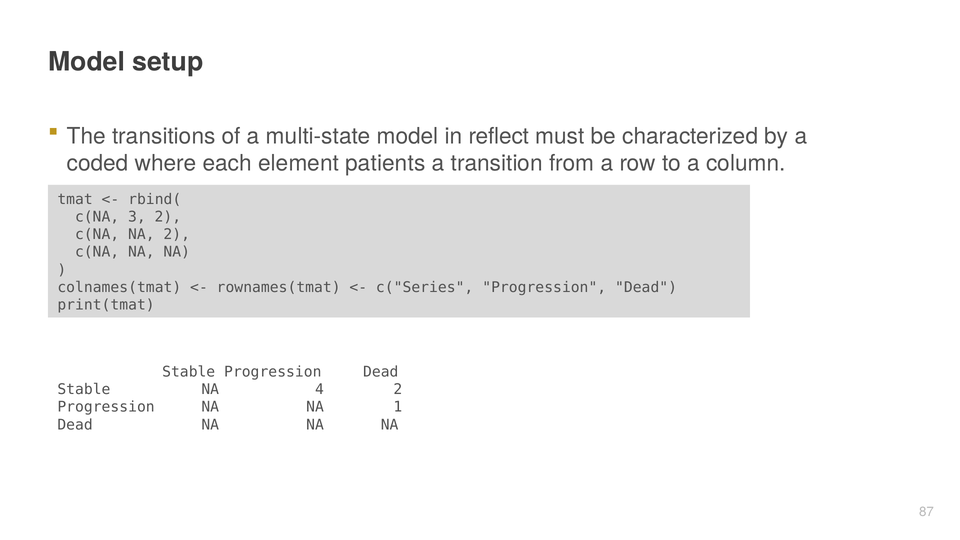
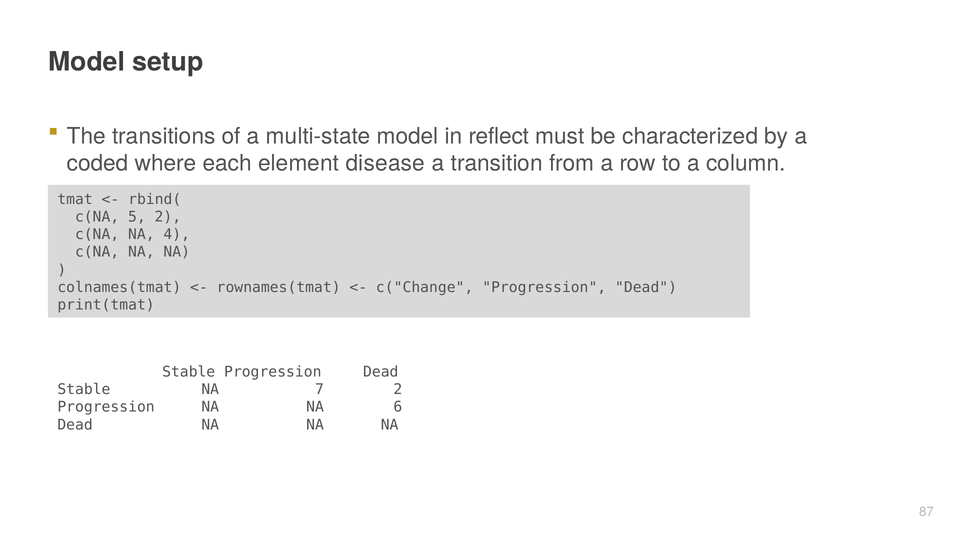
patients: patients -> disease (385, 163)
3: 3 -> 5 (137, 217)
NA 2: 2 -> 4 (177, 235)
c("Series: c("Series -> c("Change (425, 287)
4: 4 -> 7 (319, 389)
1: 1 -> 6 (398, 407)
